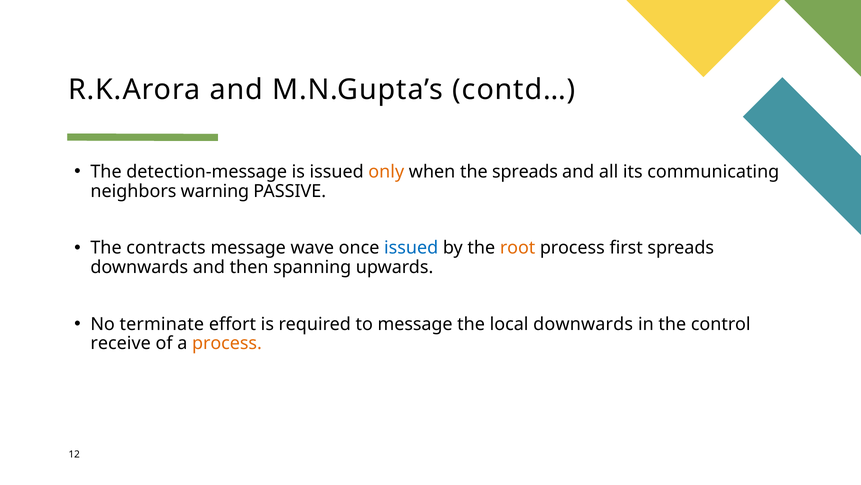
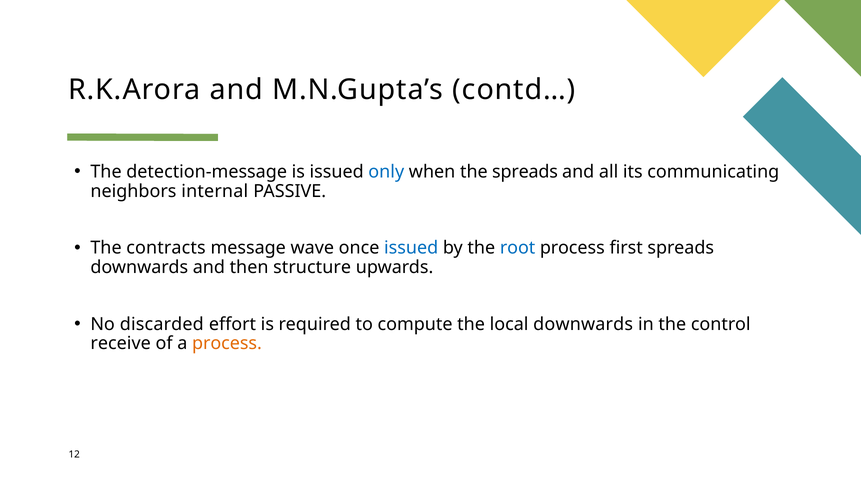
only colour: orange -> blue (386, 171)
warning: warning -> internal (215, 191)
root colour: orange -> blue (518, 248)
spanning: spanning -> structure (312, 267)
terminate: terminate -> discarded (162, 324)
to message: message -> compute (415, 324)
